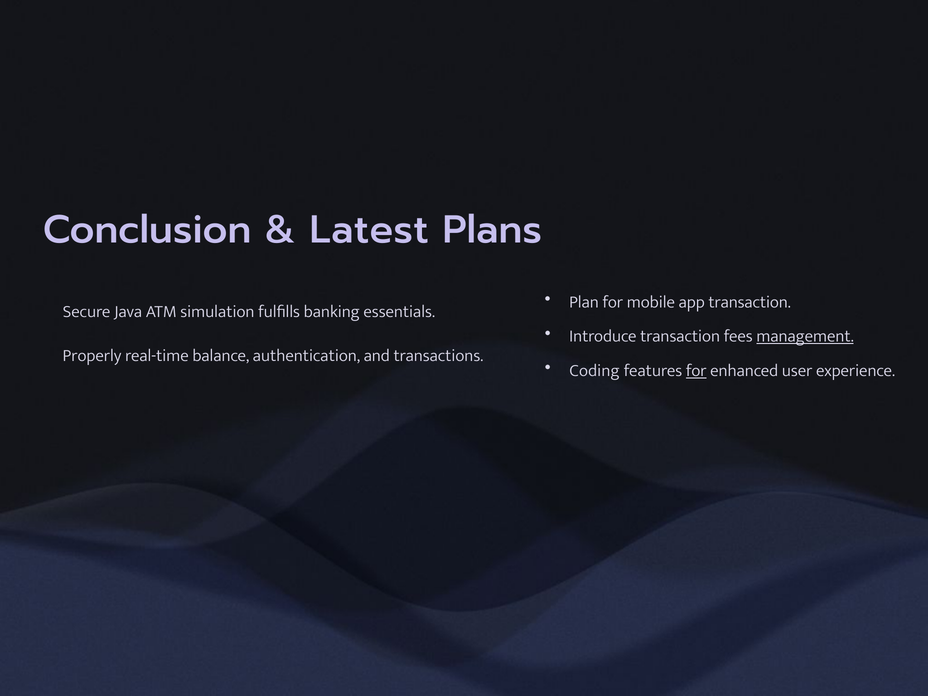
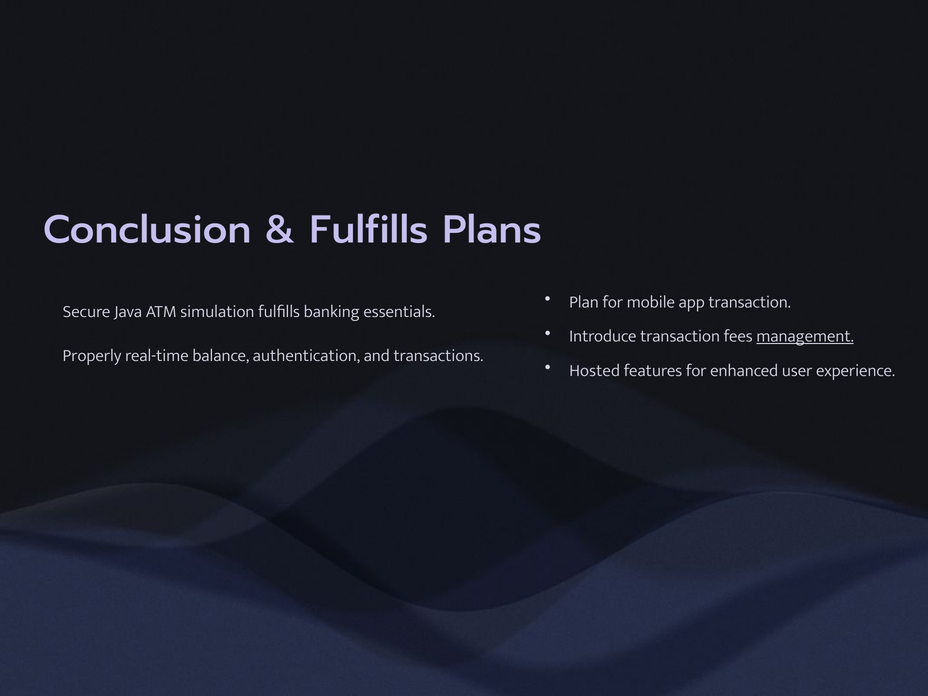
Latest: Latest -> Fulfills (369, 230)
Coding: Coding -> Hosted (595, 371)
for underline: present -> none (696, 371)
